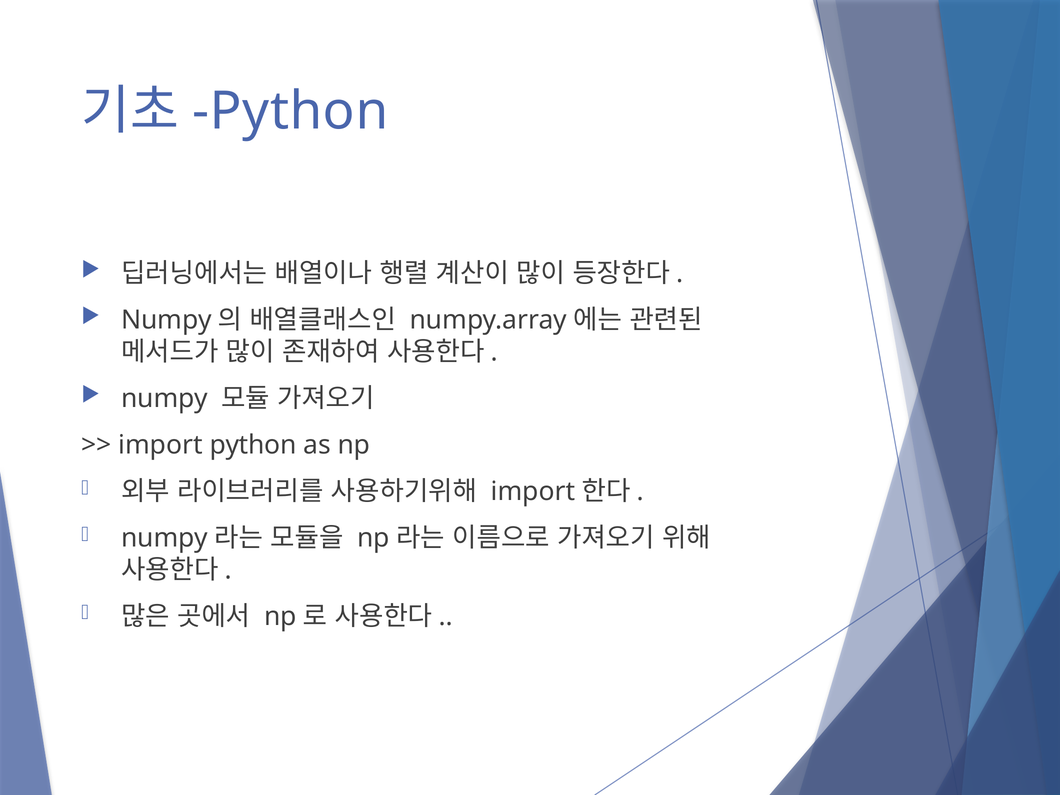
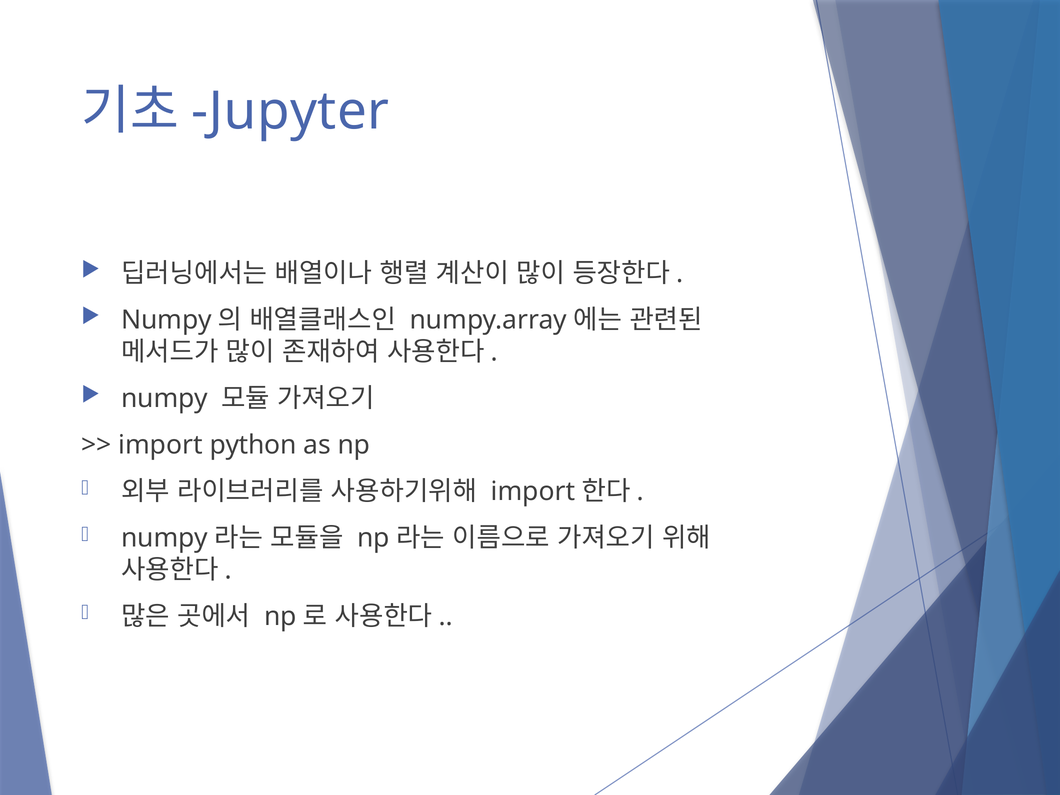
Python: Python -> Jupyter (290, 111)
